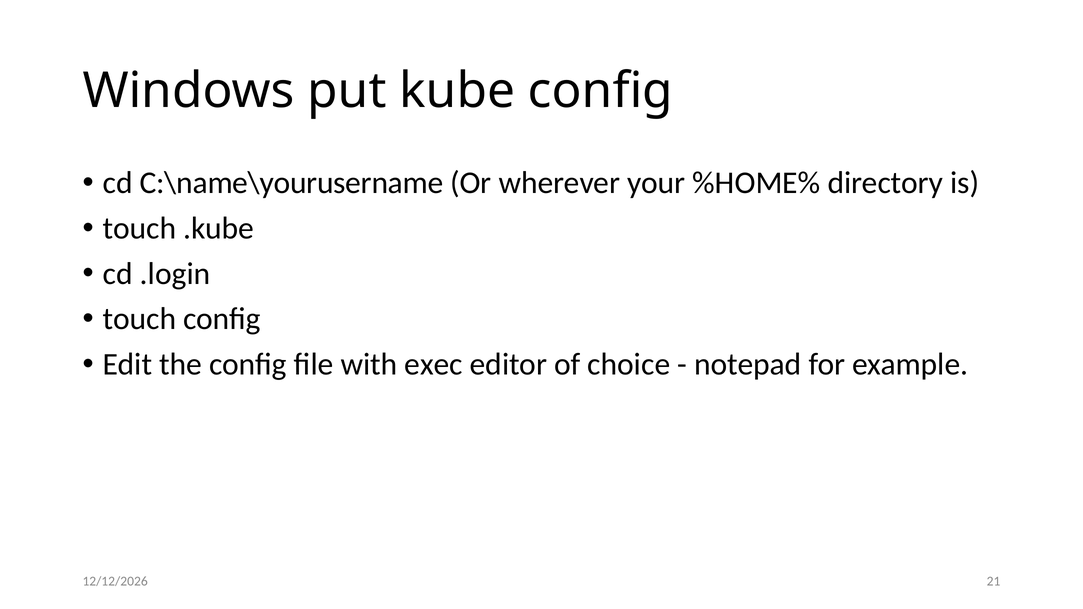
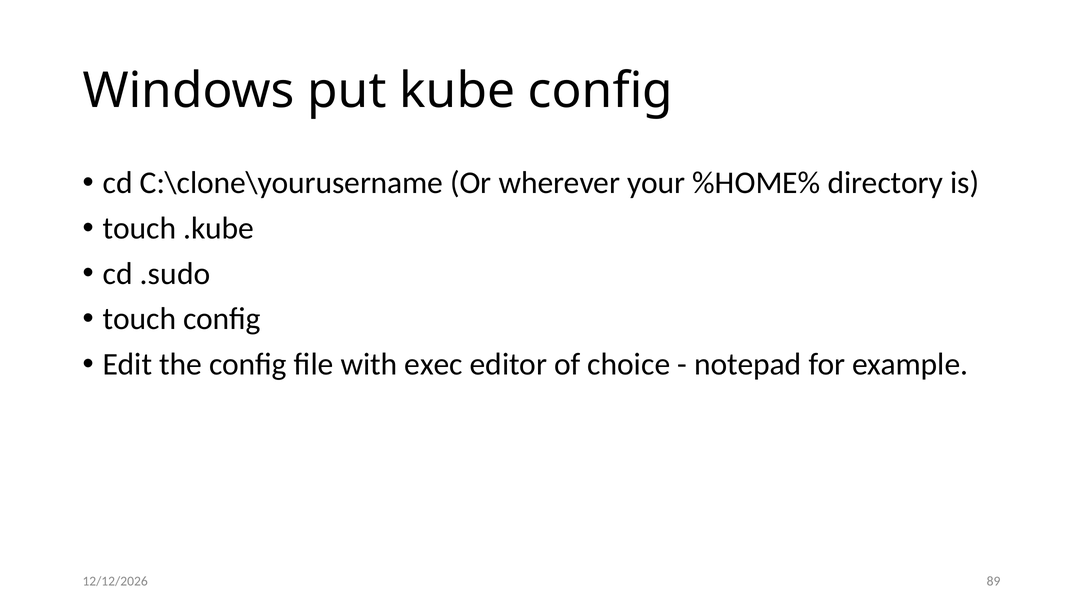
C:\name\yourusername: C:\name\yourusername -> C:\clone\yourusername (291, 183)
.login: .login -> .sudo (175, 274)
21: 21 -> 89 (994, 582)
